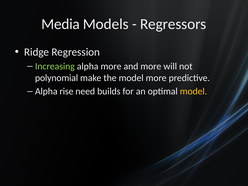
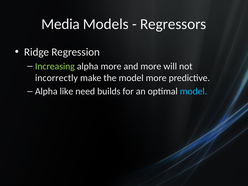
polynomial: polynomial -> incorrectly (56, 78)
rise: rise -> like (66, 91)
model colour: yellow -> light blue (193, 91)
